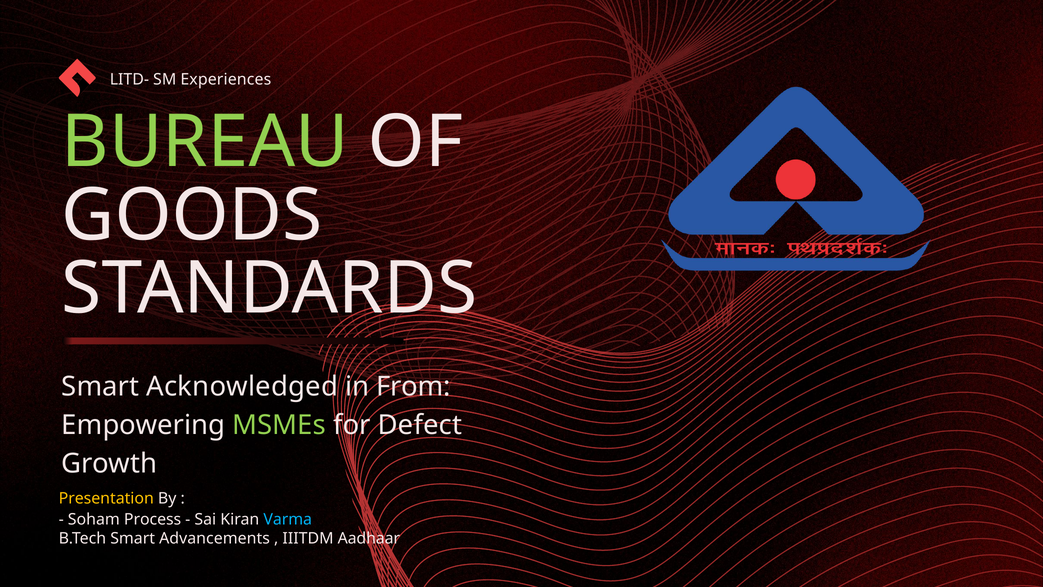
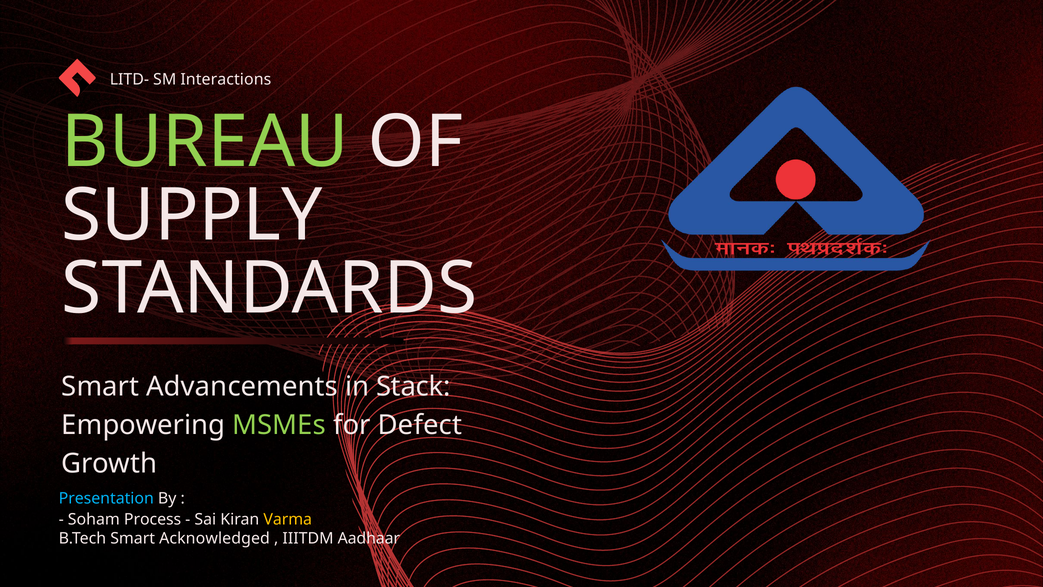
Experiences: Experiences -> Interactions (226, 79)
GOODS: GOODS -> SUPPLY (192, 215)
Acknowledged: Acknowledged -> Advancements (242, 386)
From: From -> Stack (413, 386)
Presentation colour: yellow -> light blue (106, 498)
Varma colour: light blue -> yellow (288, 519)
Advancements: Advancements -> Acknowledged (215, 538)
